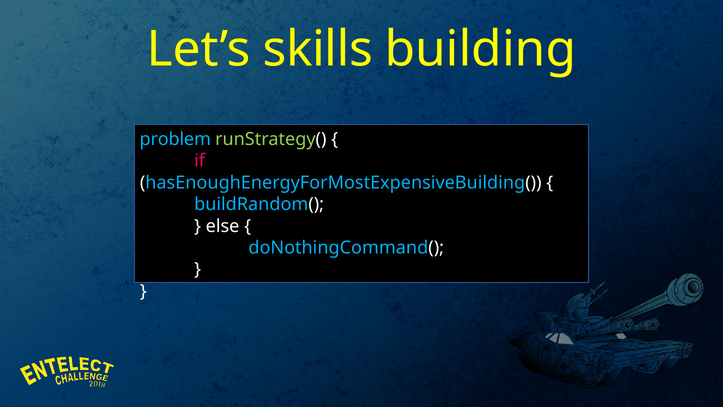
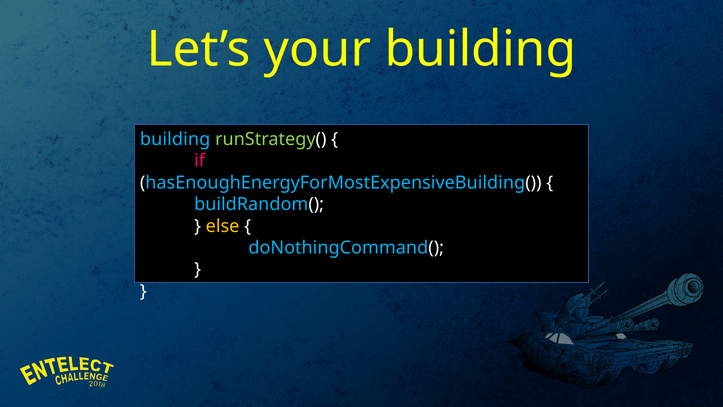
skills: skills -> your (317, 49)
problem: problem -> building (175, 139)
else colour: white -> yellow (223, 226)
